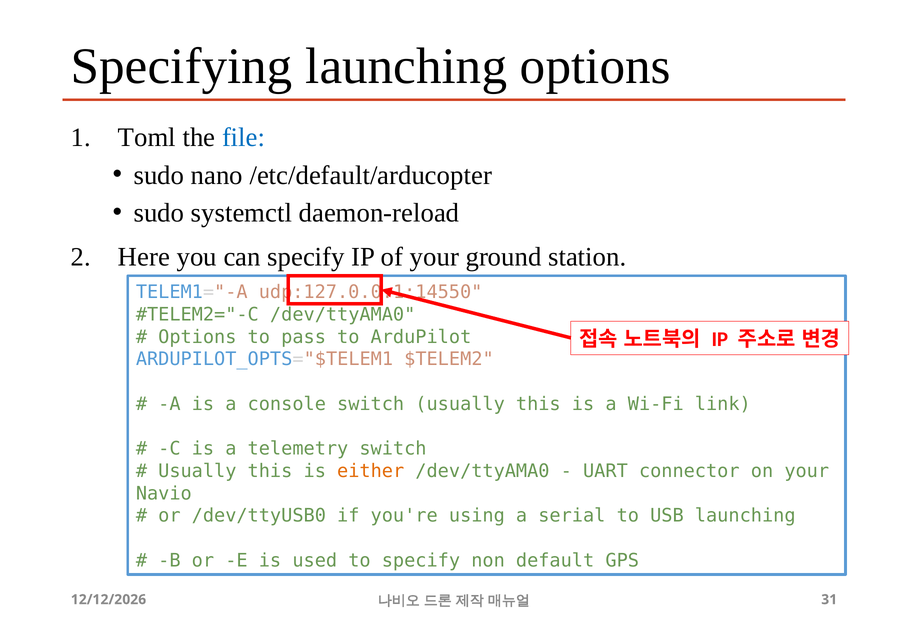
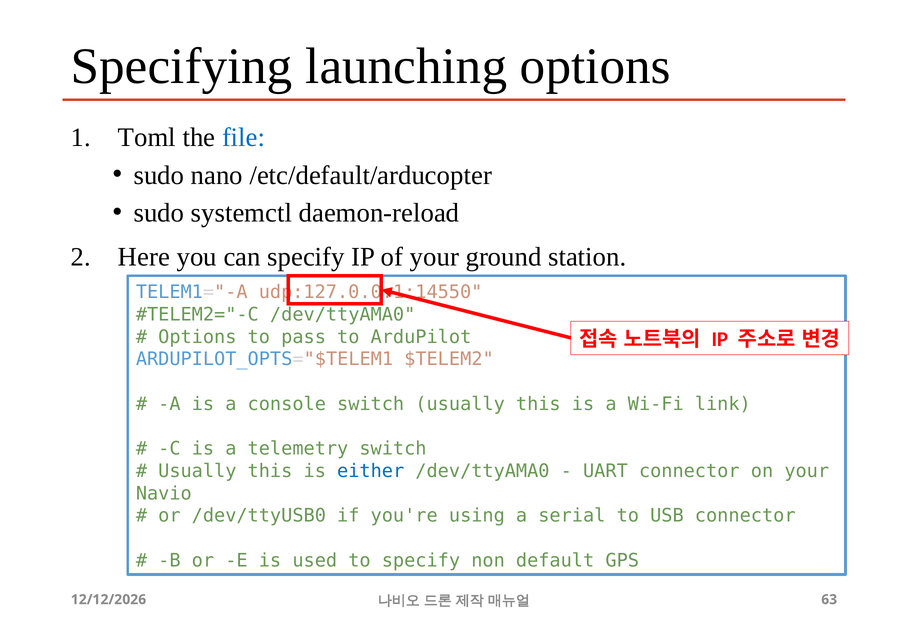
either colour: orange -> blue (371, 471)
USB launching: launching -> connector (745, 515)
31: 31 -> 63 (829, 599)
